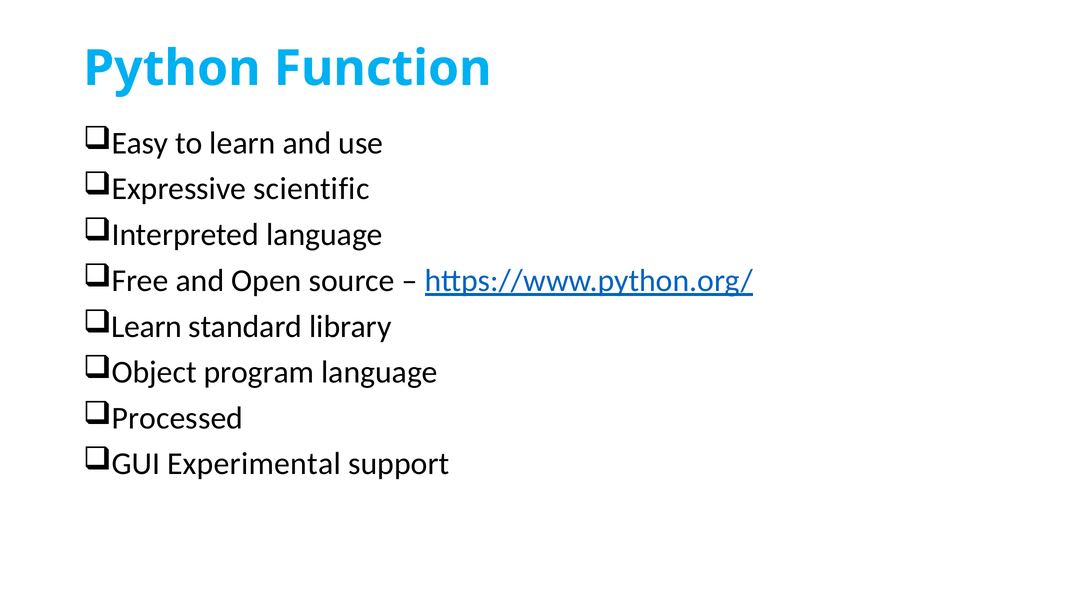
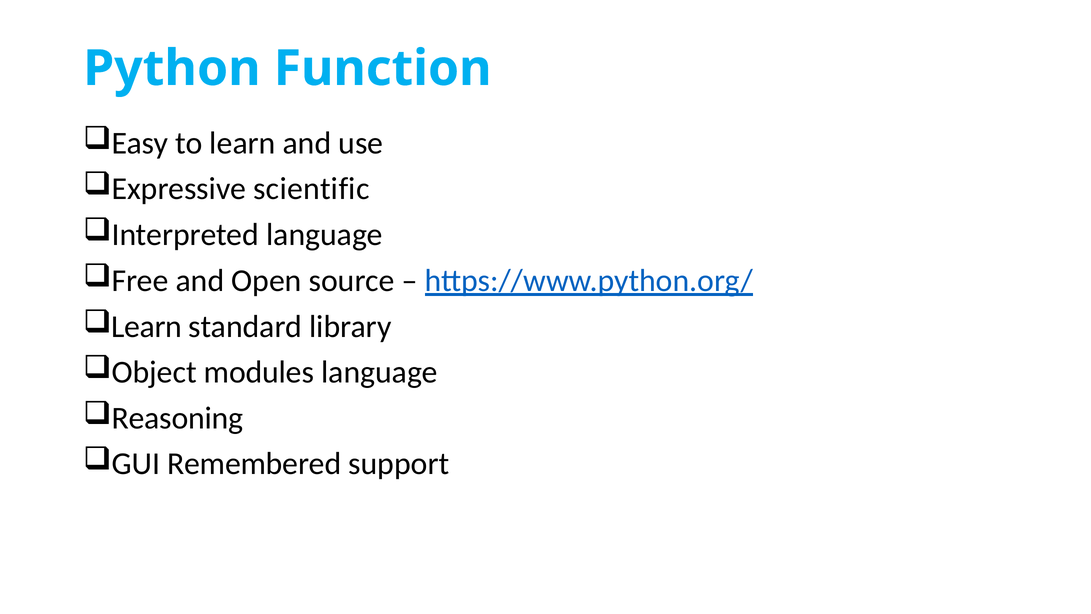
program: program -> modules (259, 372)
Processed: Processed -> Reasoning (178, 418)
Experimental: Experimental -> Remembered (254, 464)
